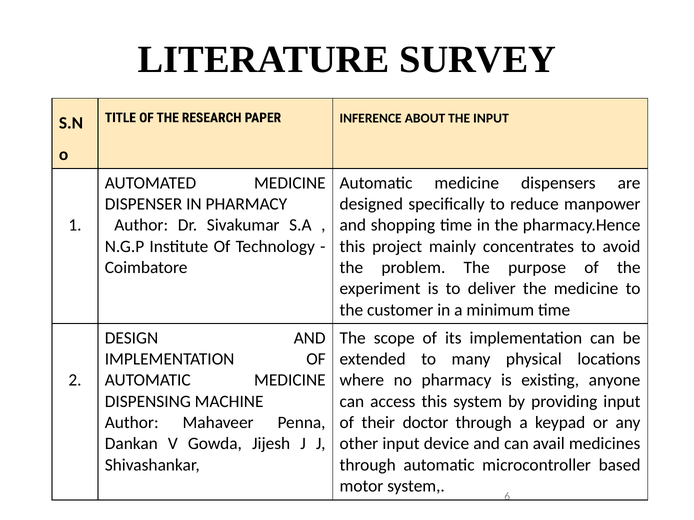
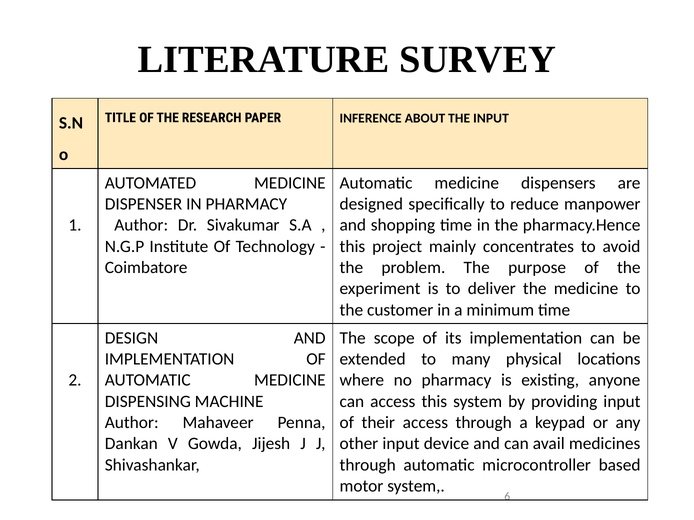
their doctor: doctor -> access (425, 423)
